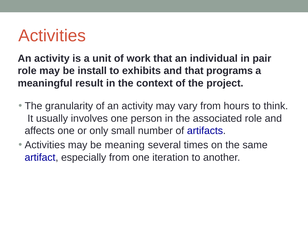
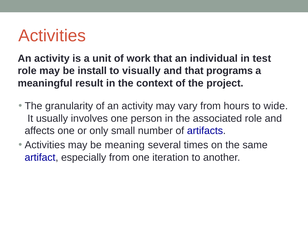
pair: pair -> test (262, 59)
exhibits: exhibits -> visually (141, 71)
think: think -> wide (276, 106)
